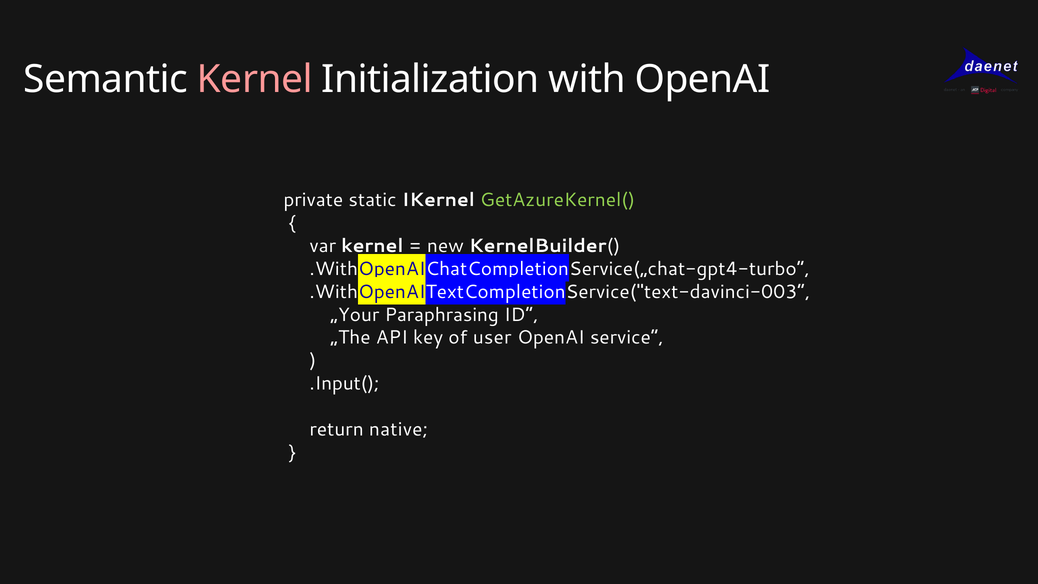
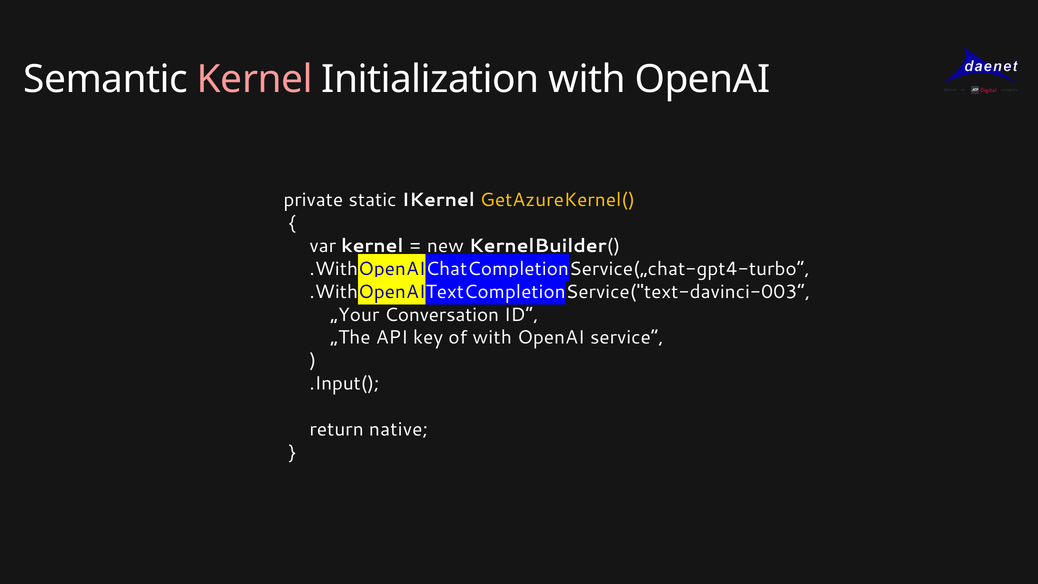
GetAzureKernel( colour: light green -> yellow (558, 200)
Paraphrasing: Paraphrasing -> Conversation (442, 315)
of user: user -> with (492, 338)
